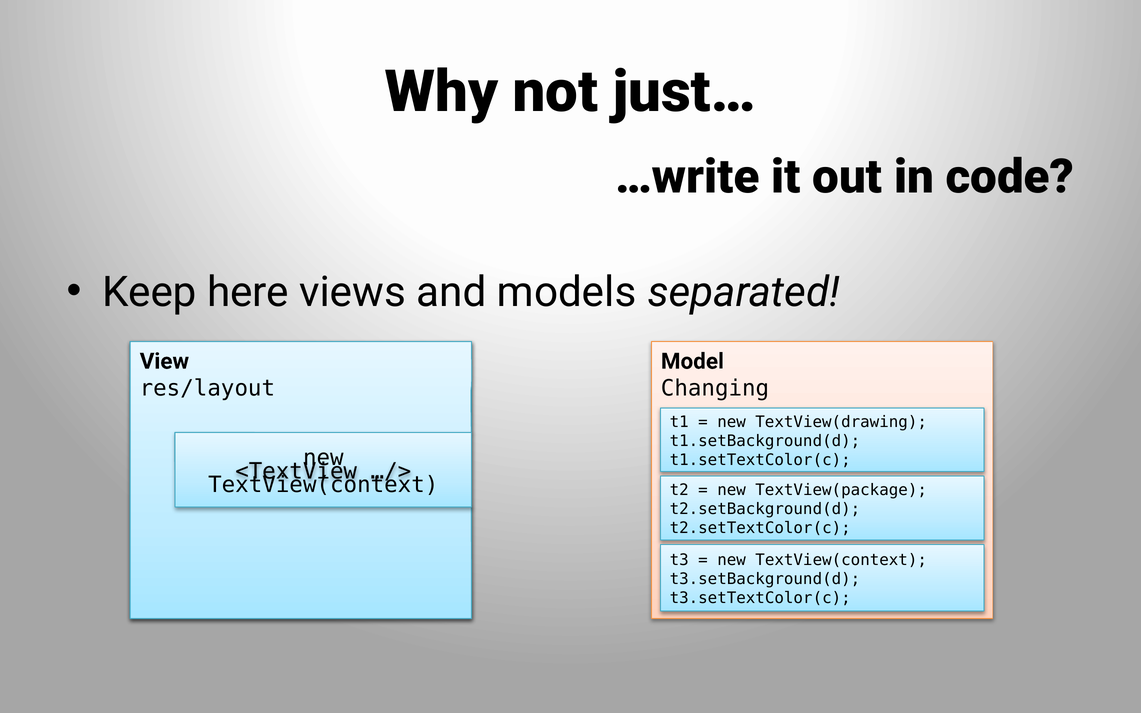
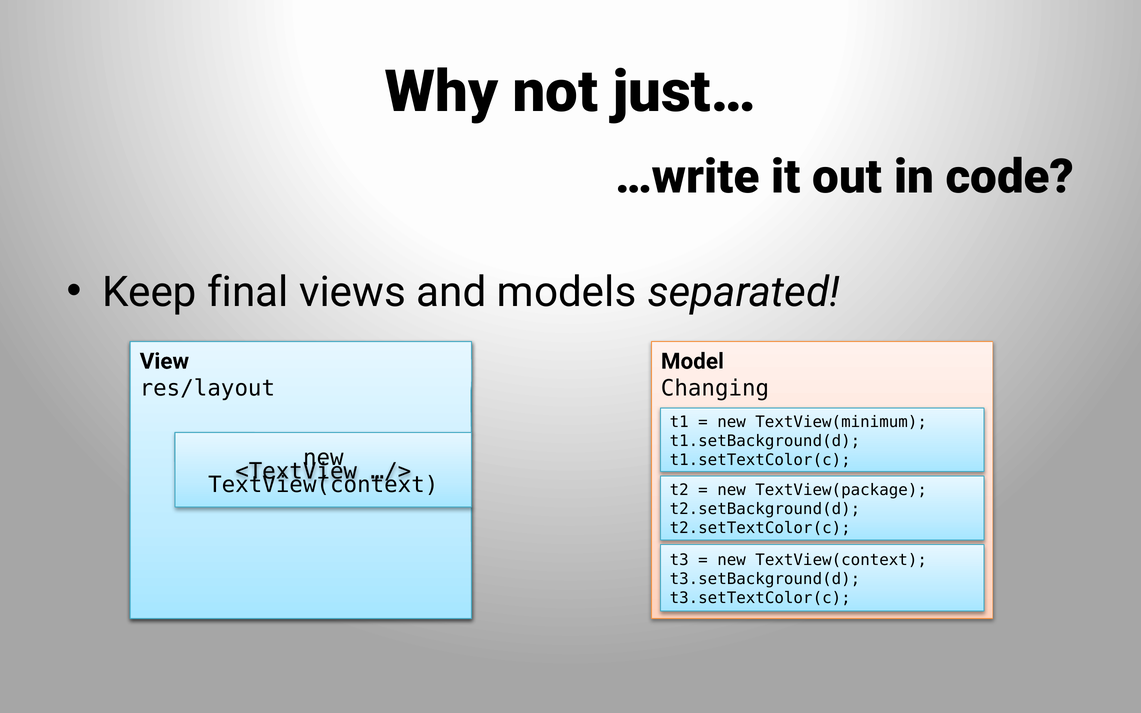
here: here -> final (248, 292)
TextView(drawing: TextView(drawing -> TextView(minimum (841, 422)
